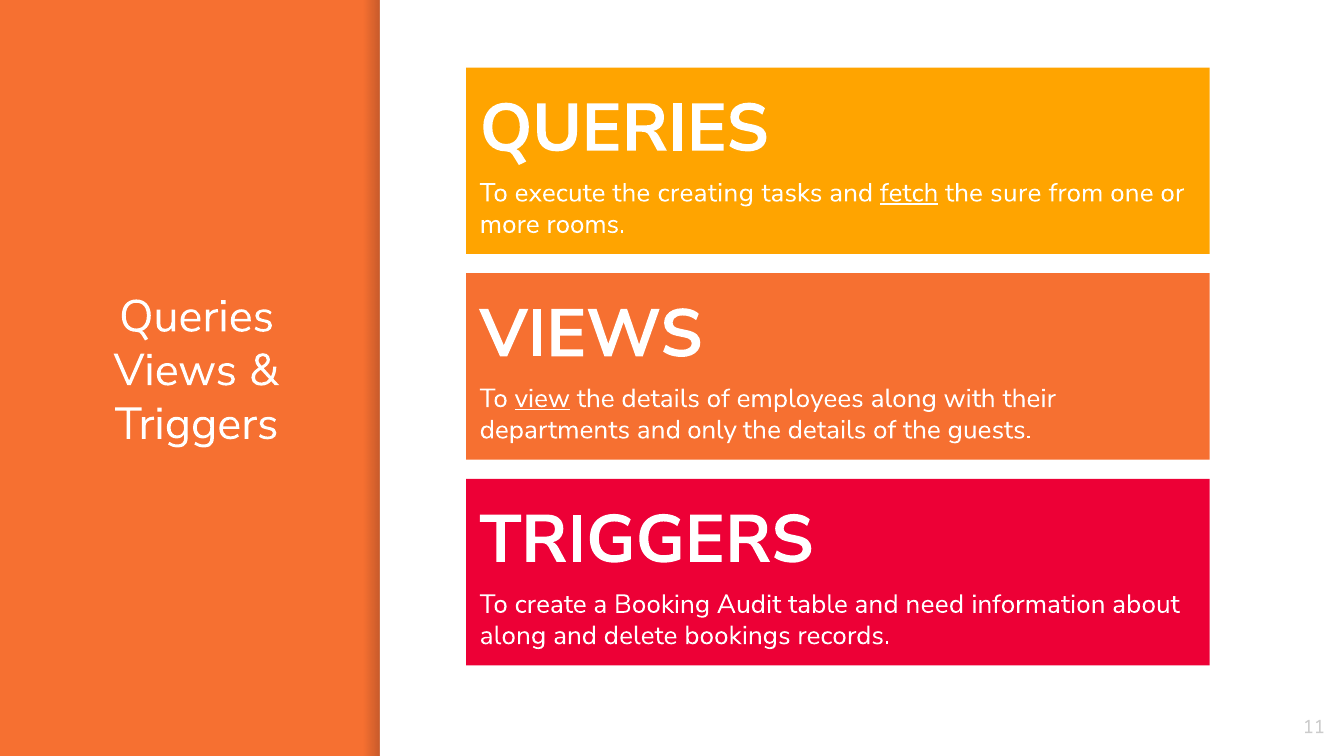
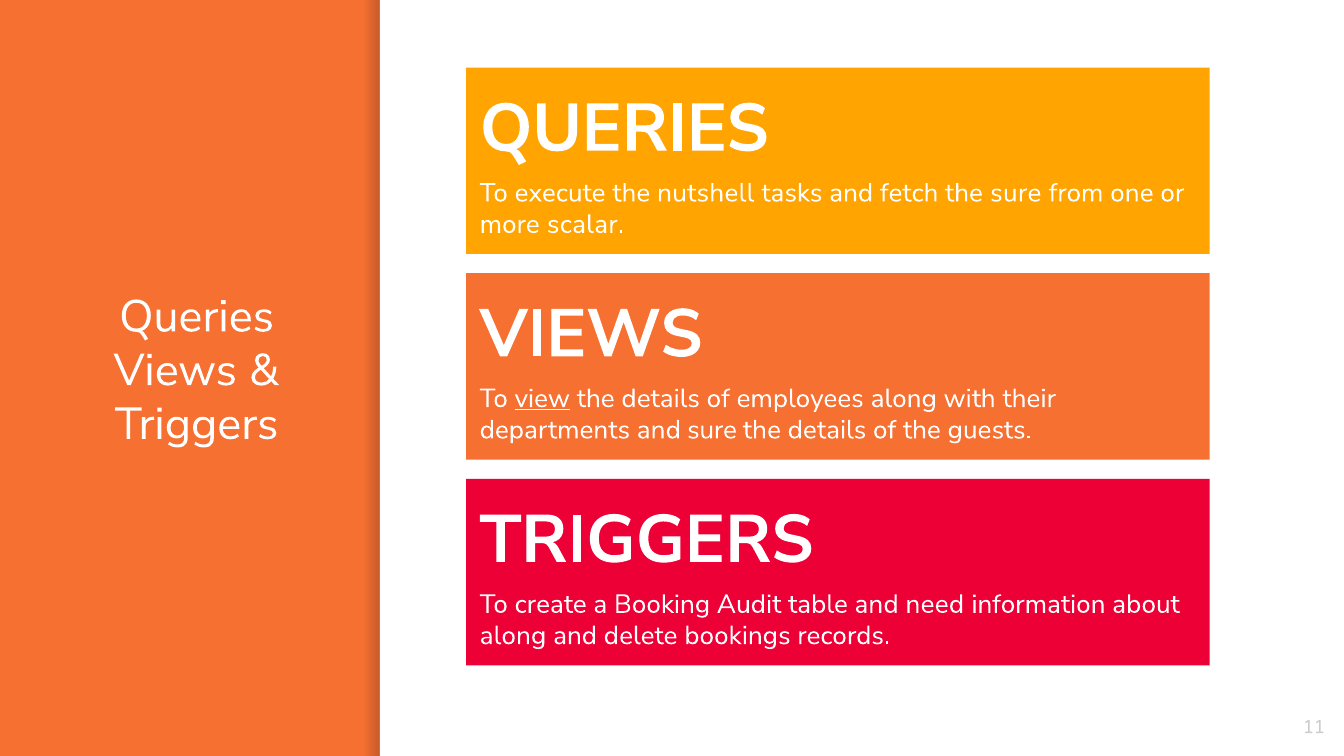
creating: creating -> nutshell (706, 193)
fetch underline: present -> none (909, 193)
rooms: rooms -> scalar (585, 224)
and only: only -> sure (712, 430)
